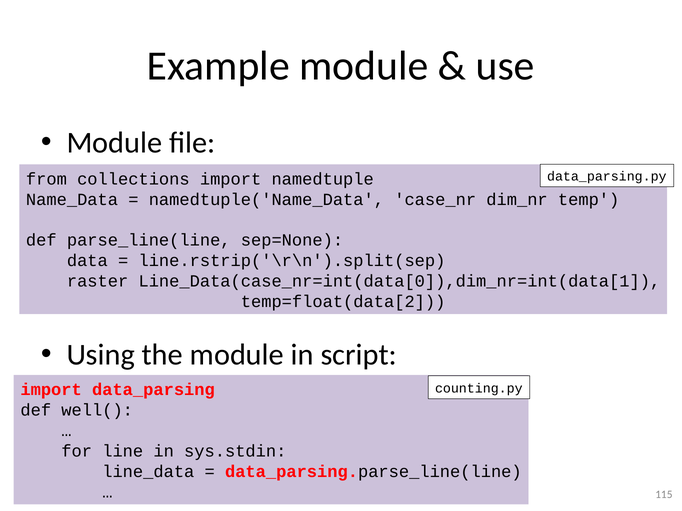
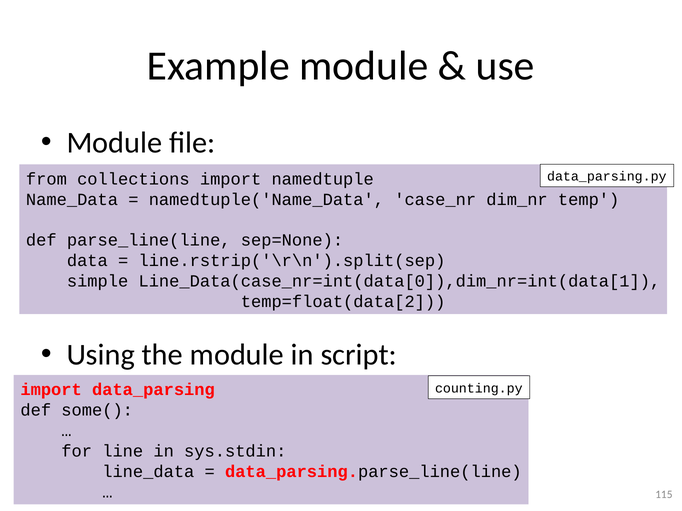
raster: raster -> simple (98, 282)
well(: well( -> some( (97, 411)
